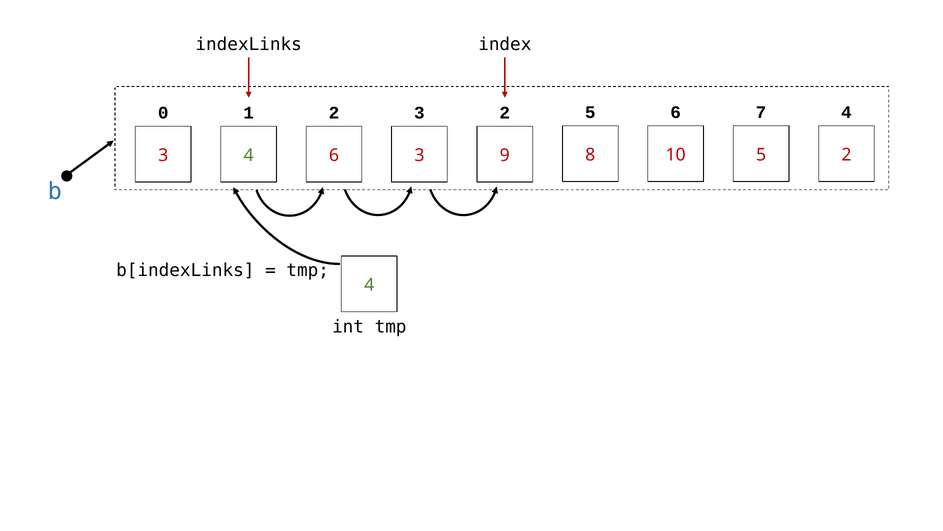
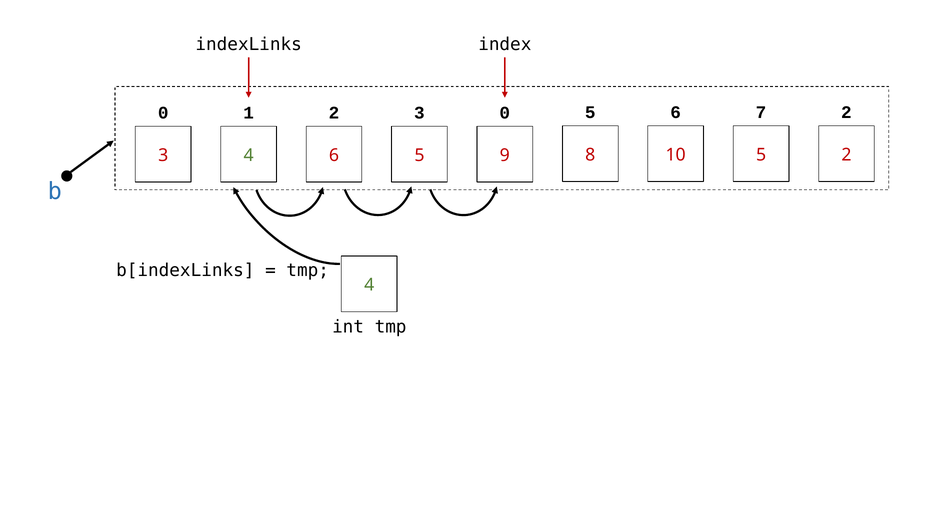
7 4: 4 -> 2 (846, 112)
3 2: 2 -> 0 (505, 113)
6 3: 3 -> 5 (419, 155)
